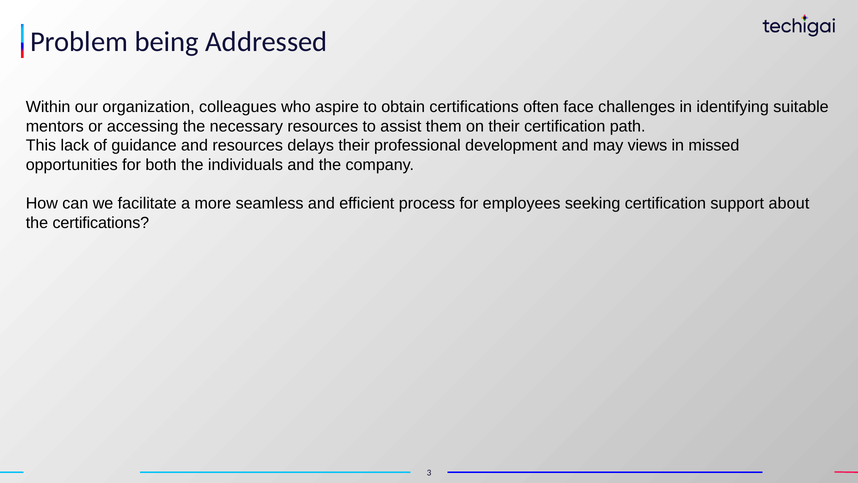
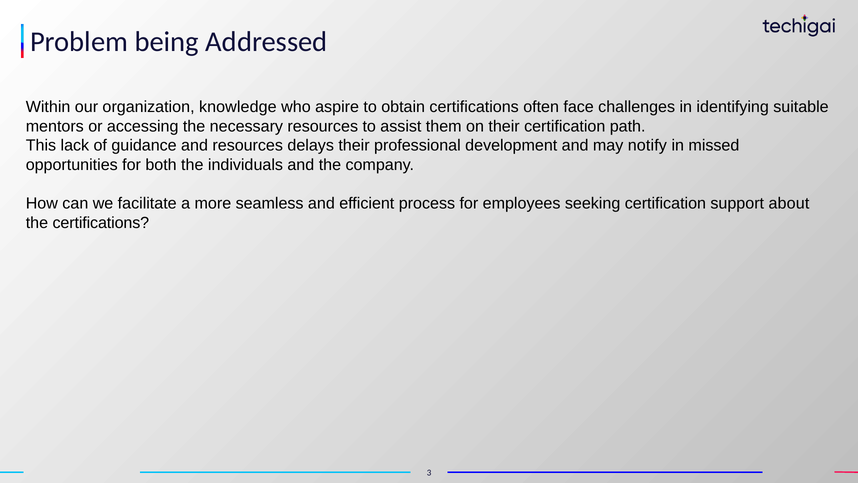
colleagues: colleagues -> knowledge (238, 107)
views: views -> notify (647, 145)
